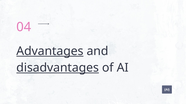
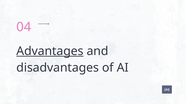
disadvantages underline: present -> none (58, 68)
